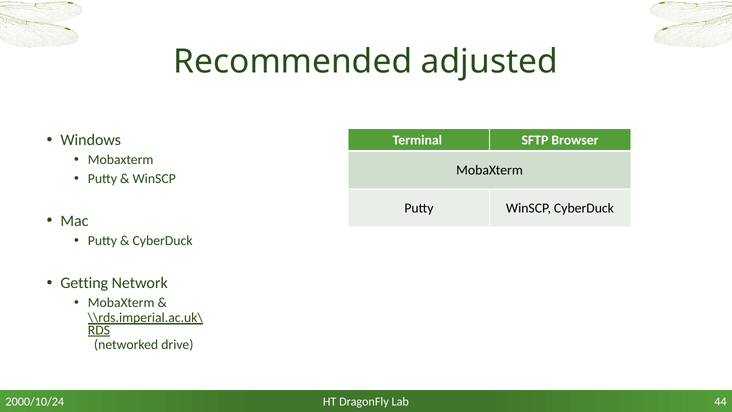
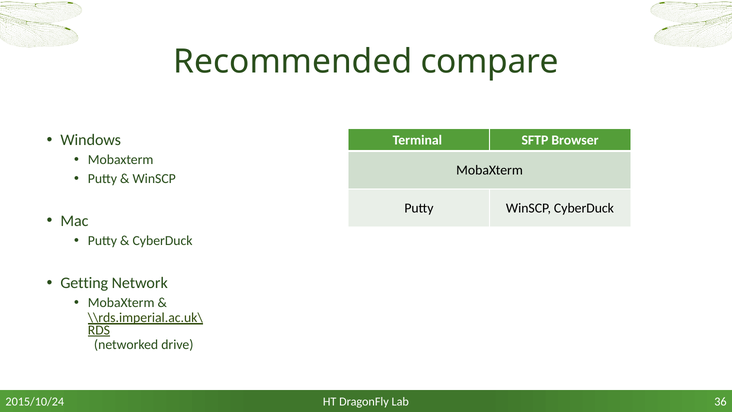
adjusted: adjusted -> compare (490, 61)
44: 44 -> 36 (720, 401)
2000/10/24: 2000/10/24 -> 2015/10/24 (35, 402)
